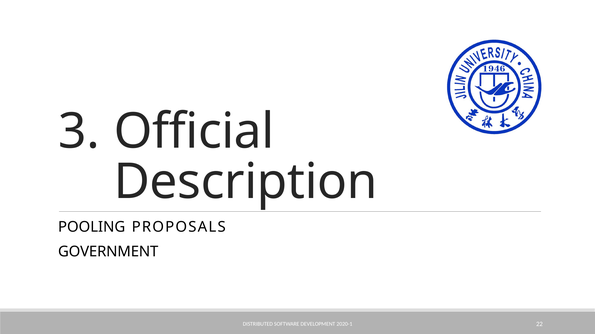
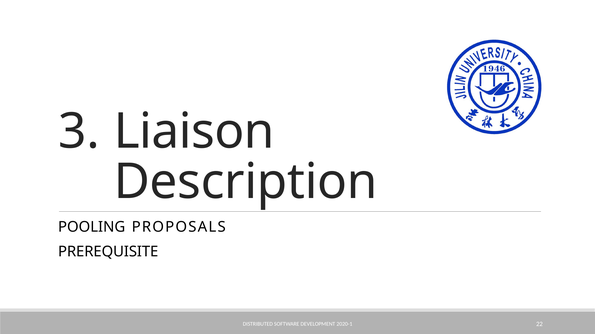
Official: Official -> Liaison (194, 132)
GOVERNMENT: GOVERNMENT -> PREREQUISITE (108, 252)
